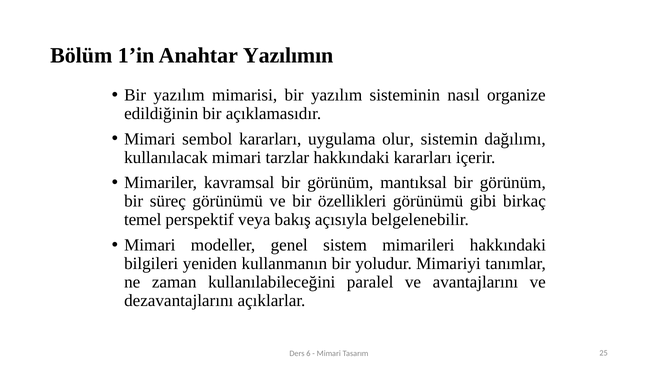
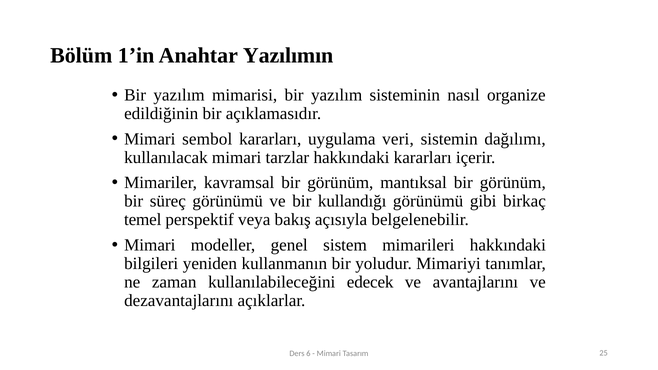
olur: olur -> veri (398, 139)
özellikleri: özellikleri -> kullandığı (352, 201)
paralel: paralel -> edecek (370, 282)
